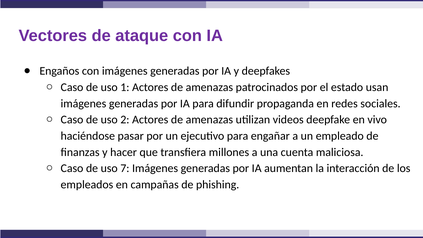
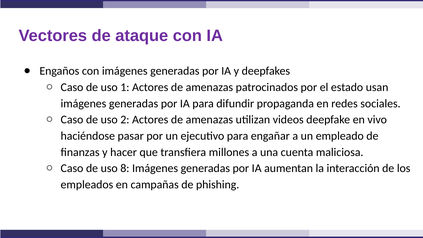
7: 7 -> 8 (125, 168)
